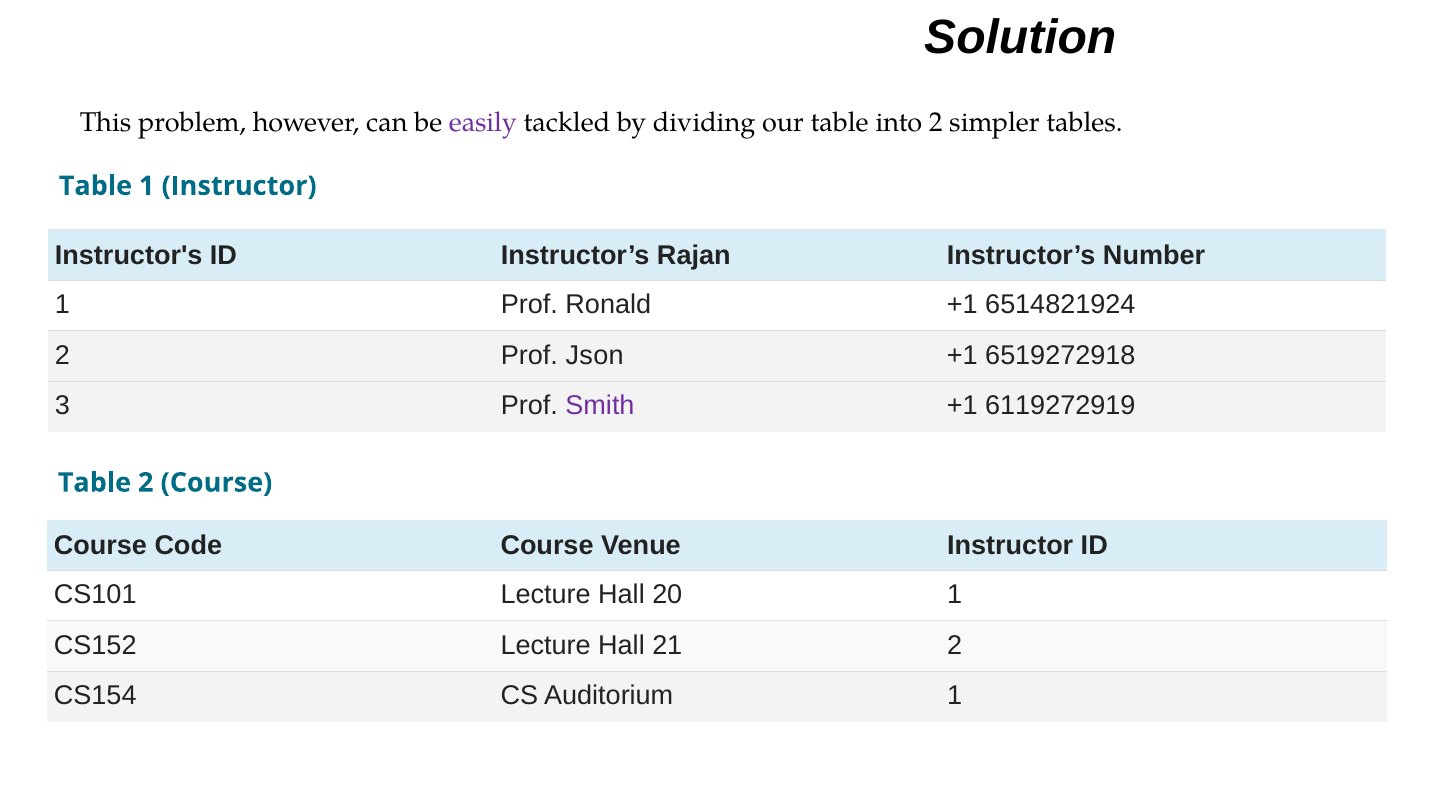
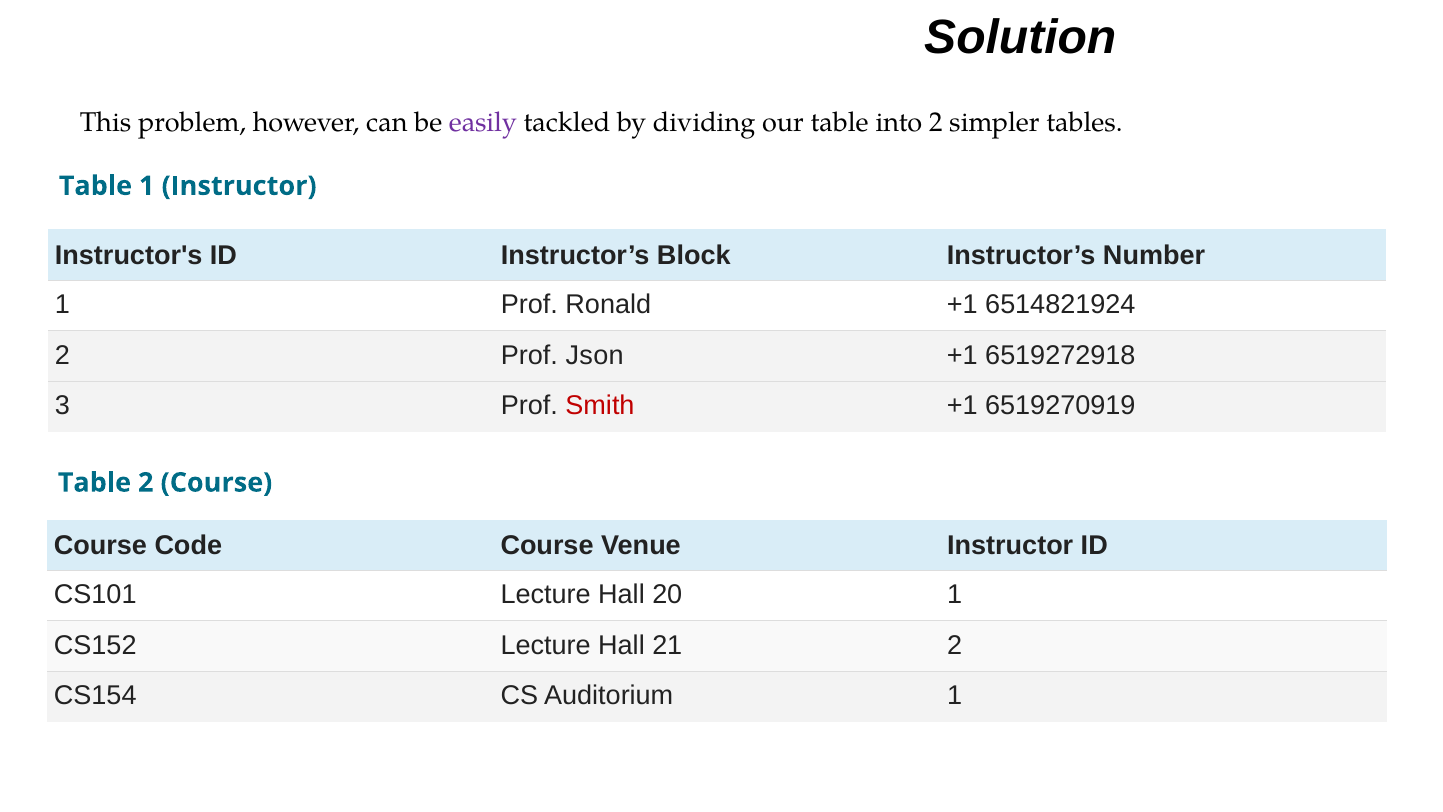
Rajan: Rajan -> Block (694, 255)
Smith colour: purple -> red (600, 405)
6119272919: 6119272919 -> 6519270919 (1060, 405)
